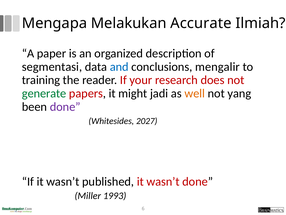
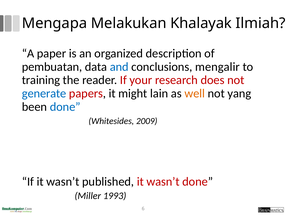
Accurate: Accurate -> Khalayak (201, 23)
segmentasi: segmentasi -> pembuatan (52, 67)
generate colour: green -> blue (44, 93)
jadi: jadi -> lain (159, 93)
done colour: purple -> blue (65, 107)
2027: 2027 -> 2009 (147, 121)
